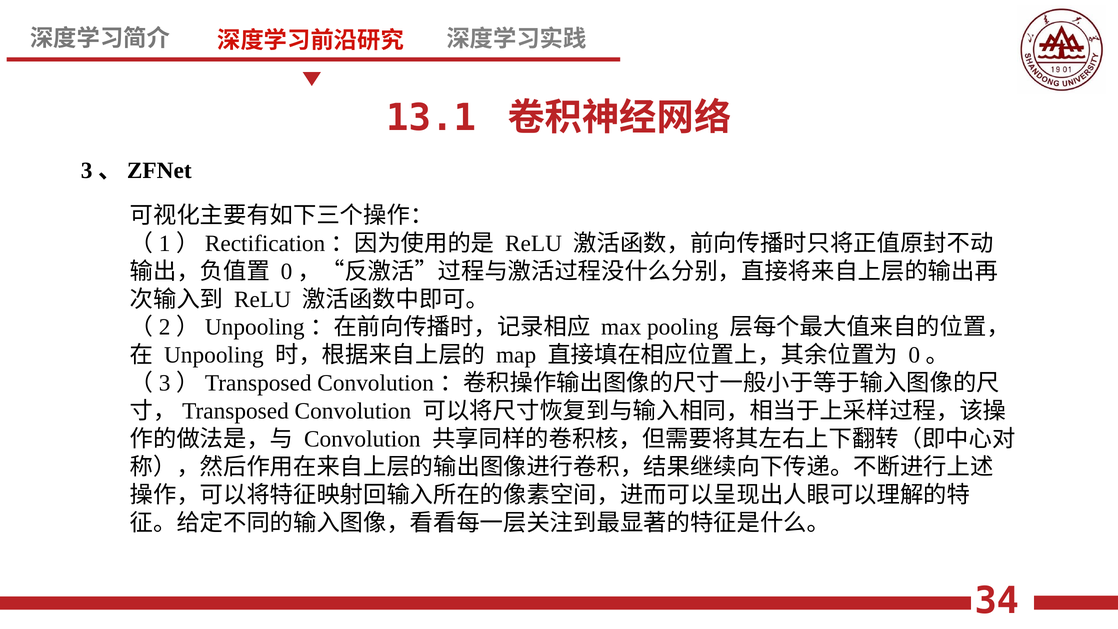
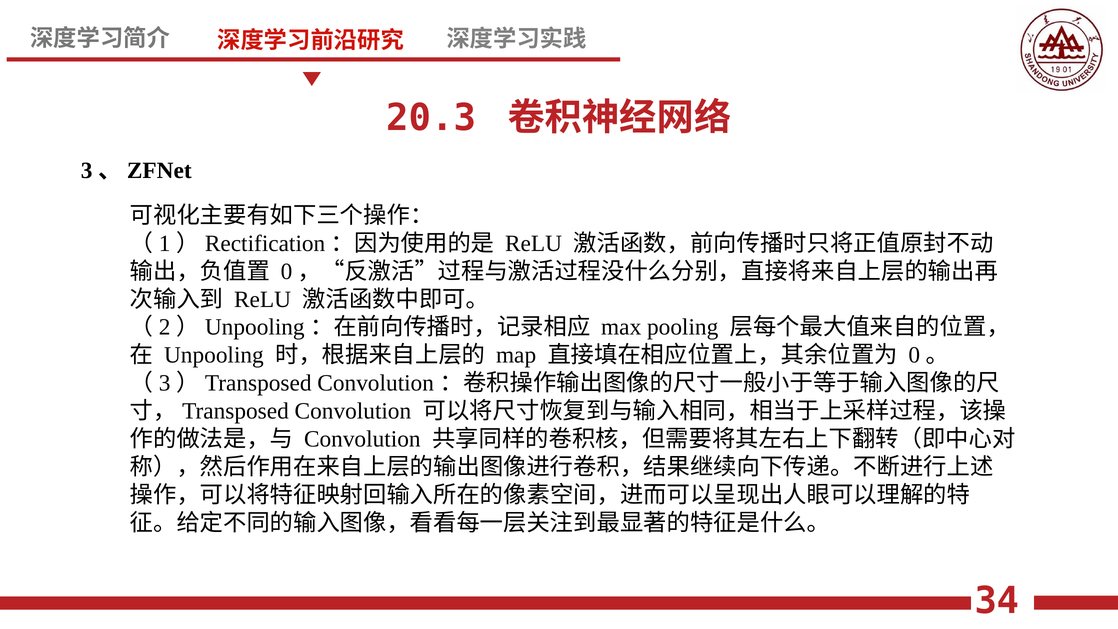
13.1: 13.1 -> 20.3 (431, 118)
